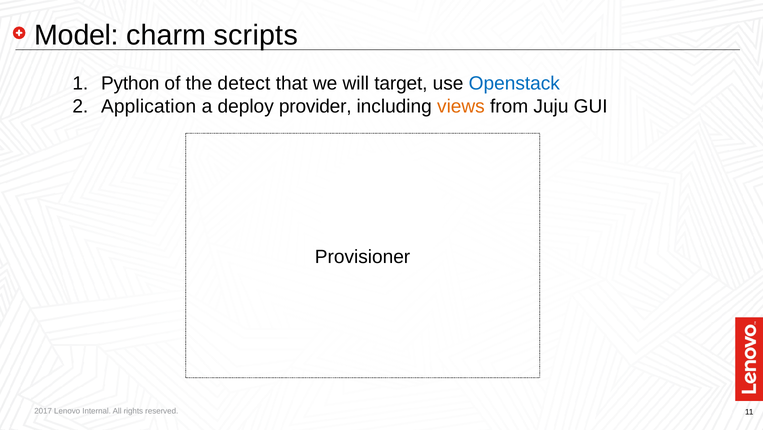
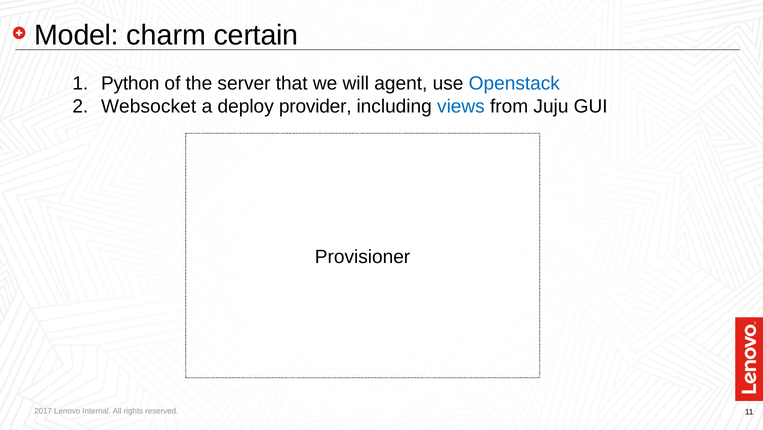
scripts: scripts -> certain (256, 35)
detect: detect -> server (244, 83)
target: target -> agent (401, 83)
Application: Application -> Websocket (149, 106)
views colour: orange -> blue (461, 106)
